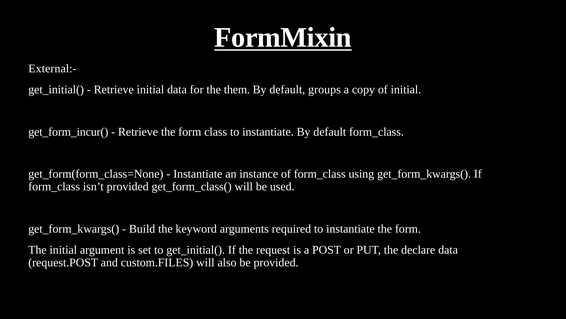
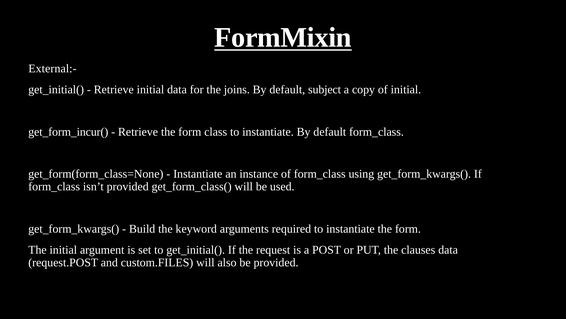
them: them -> joins (237, 90)
groups: groups -> subject (325, 90)
declare: declare -> clauses (418, 249)
